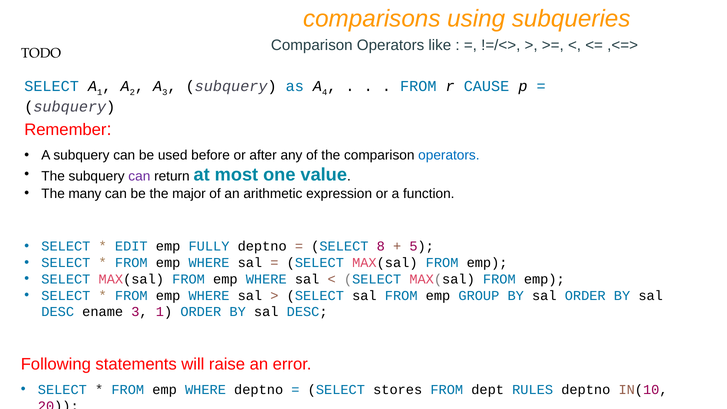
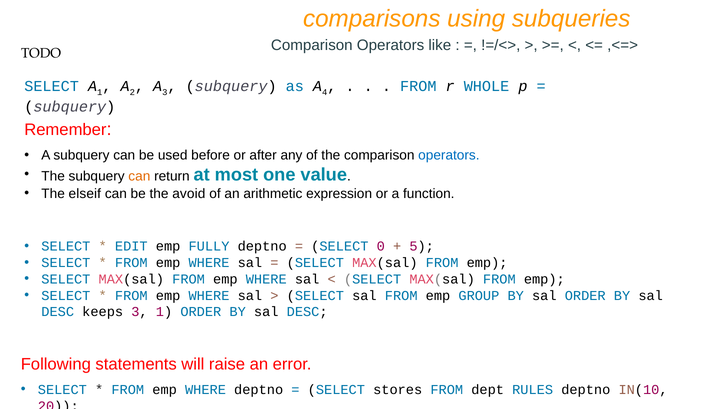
CAUSE: CAUSE -> WHOLE (487, 86)
can colour: purple -> orange (139, 176)
many: many -> elseif (85, 194)
major: major -> avoid (189, 194)
8: 8 -> 0 (381, 246)
ename: ename -> keeps (103, 312)
